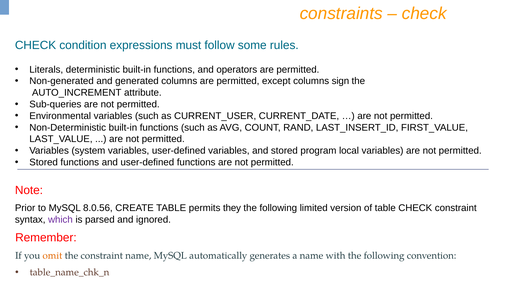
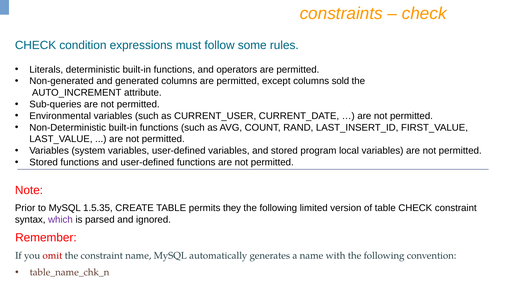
sign: sign -> sold (340, 81)
8.0.56: 8.0.56 -> 1.5.35 (98, 208)
omit colour: orange -> red (52, 255)
